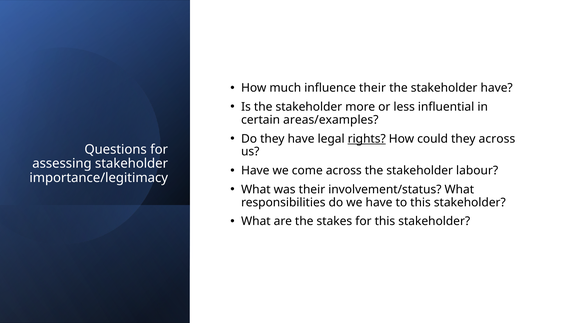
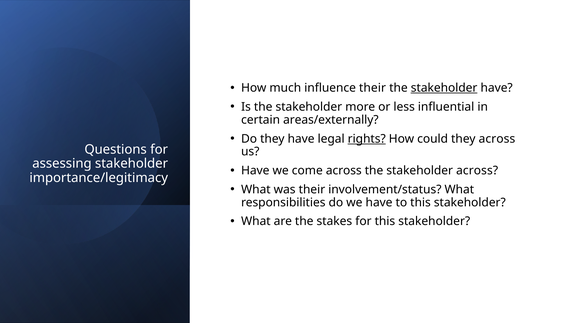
stakeholder underline: none -> present (444, 88)
areas/examples: areas/examples -> areas/externally (331, 120)
stakeholder labour: labour -> across (477, 170)
